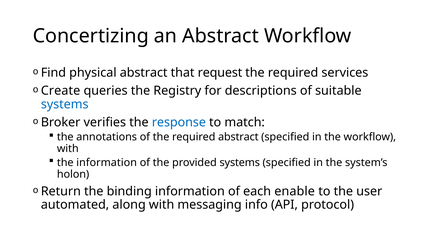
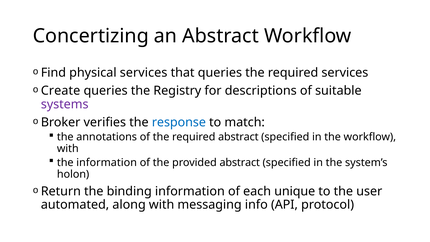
physical abstract: abstract -> services (144, 73)
that request: request -> queries (220, 73)
systems colour: blue -> purple (65, 104)
provided systems: systems -> abstract (240, 162)
enable: enable -> unique (295, 191)
